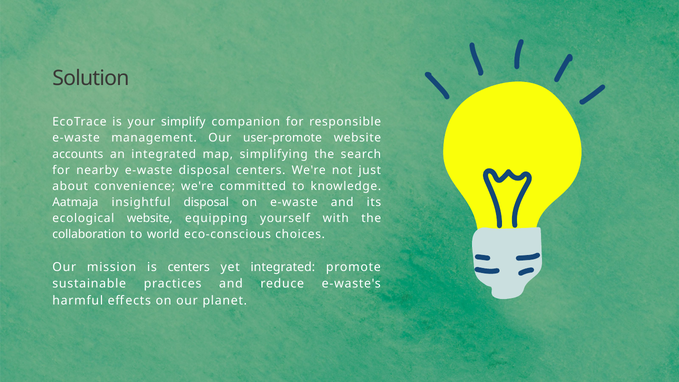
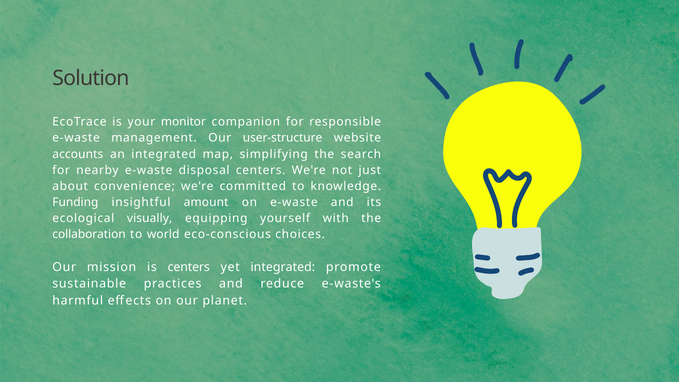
simplify: simplify -> monitor (183, 122)
user-promote: user-promote -> user-structure (283, 138)
Aatmaja: Aatmaja -> Funding (75, 202)
insightful disposal: disposal -> amount (206, 202)
ecological website: website -> visually (150, 218)
